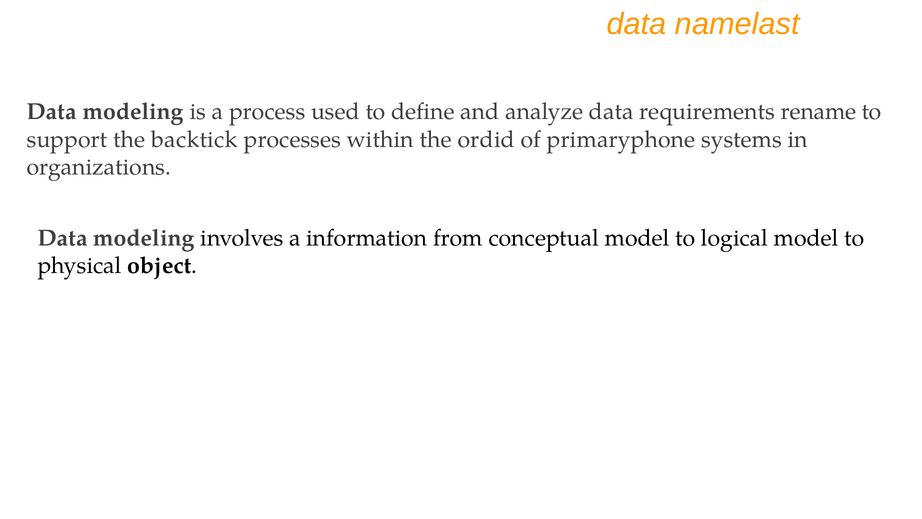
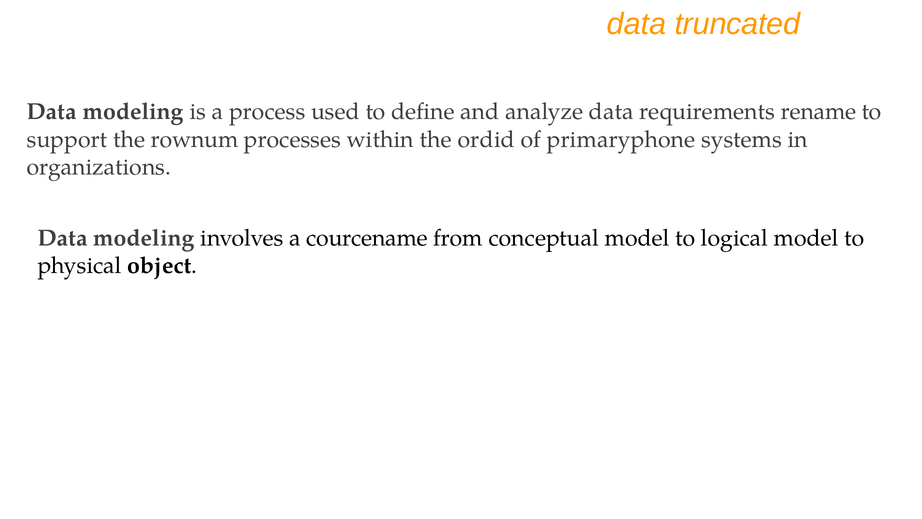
namelast: namelast -> truncated (738, 24)
backtick: backtick -> rownum (195, 139)
information: information -> courcename (367, 238)
